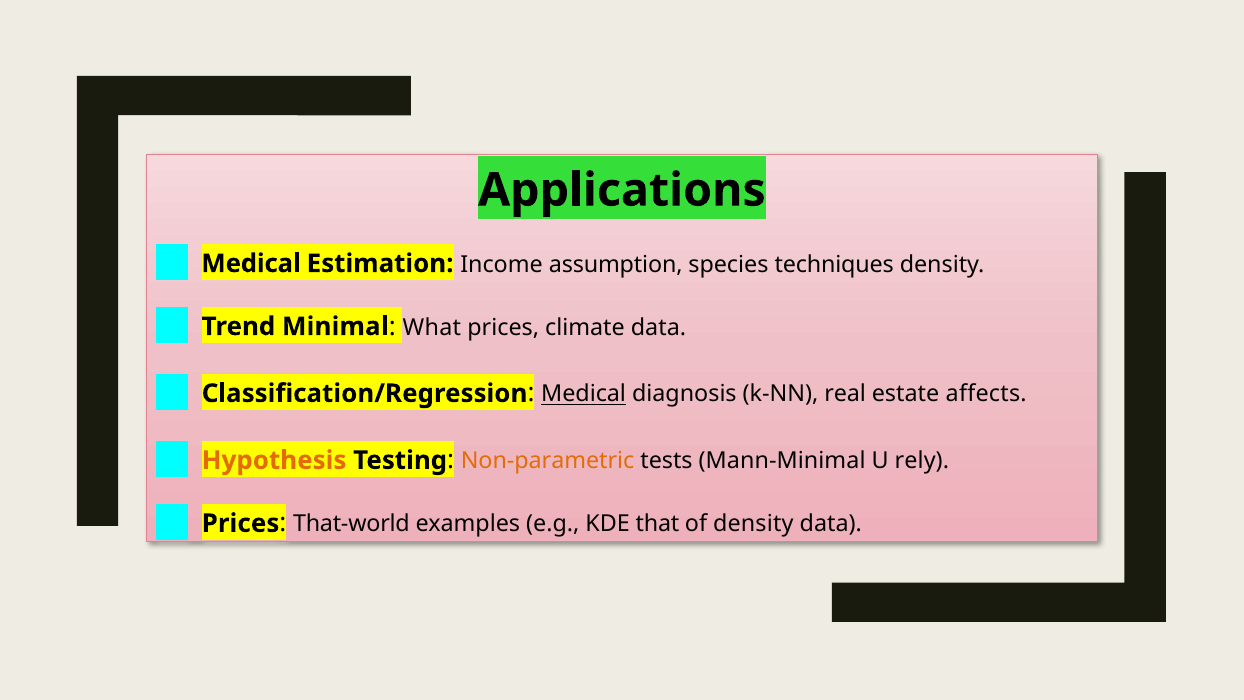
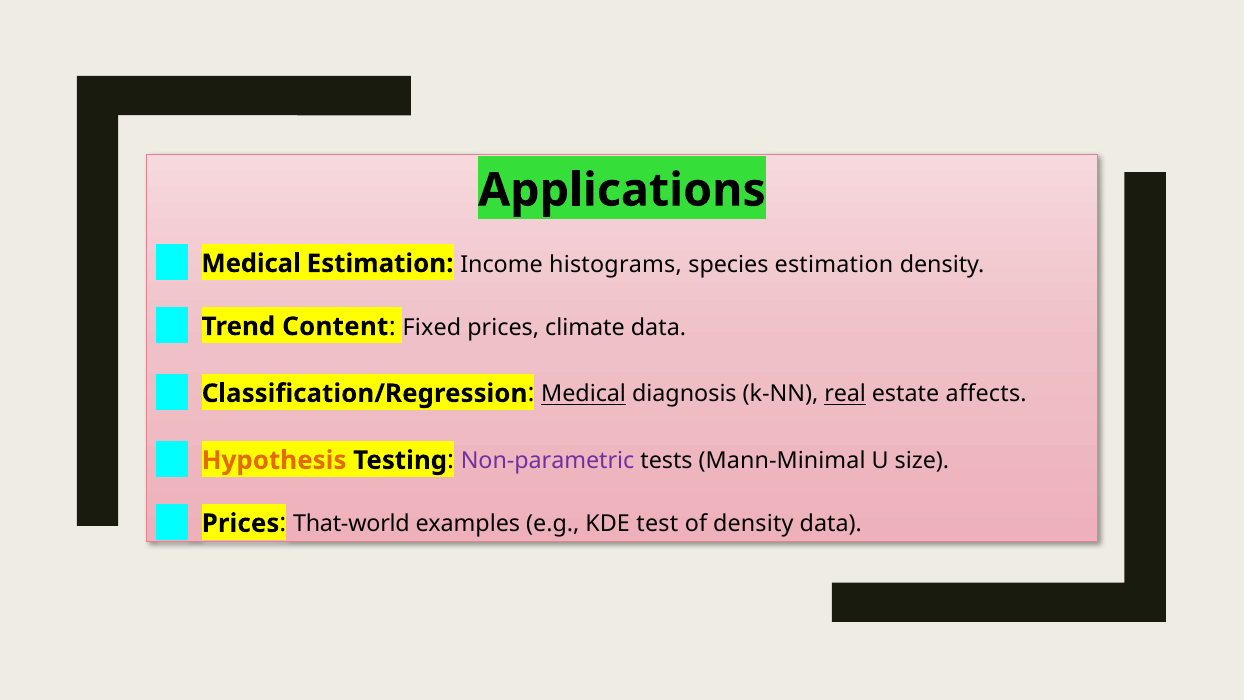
assumption: assumption -> histograms (616, 264)
species techniques: techniques -> estimation (834, 264)
Minimal: Minimal -> Content (335, 326)
What: What -> Fixed (432, 327)
real underline: none -> present (845, 394)
Non-parametric colour: orange -> purple (548, 461)
rely: rely -> size (922, 461)
that: that -> test (657, 524)
